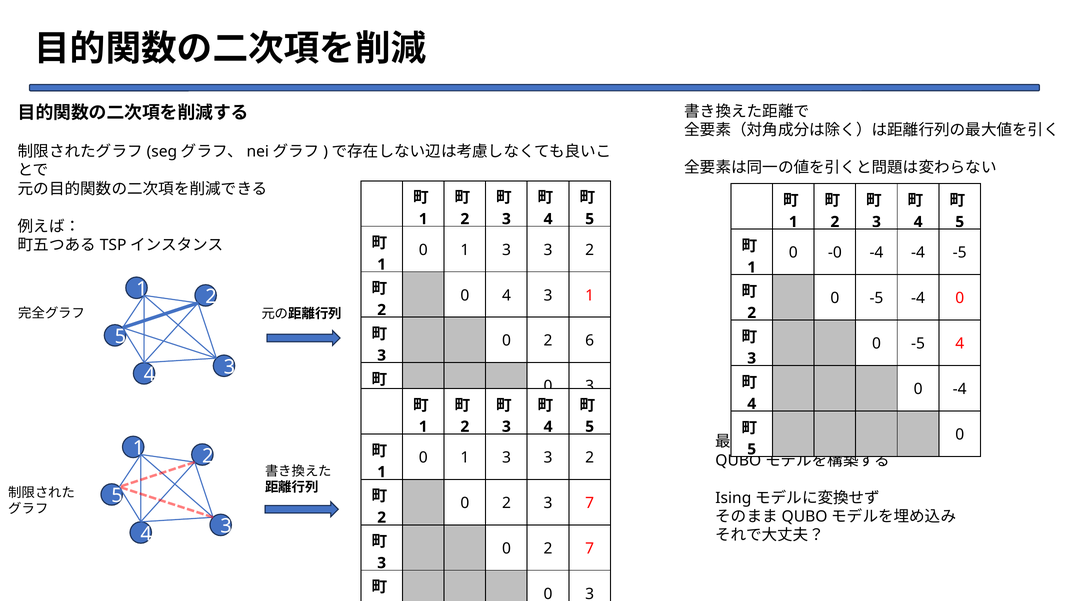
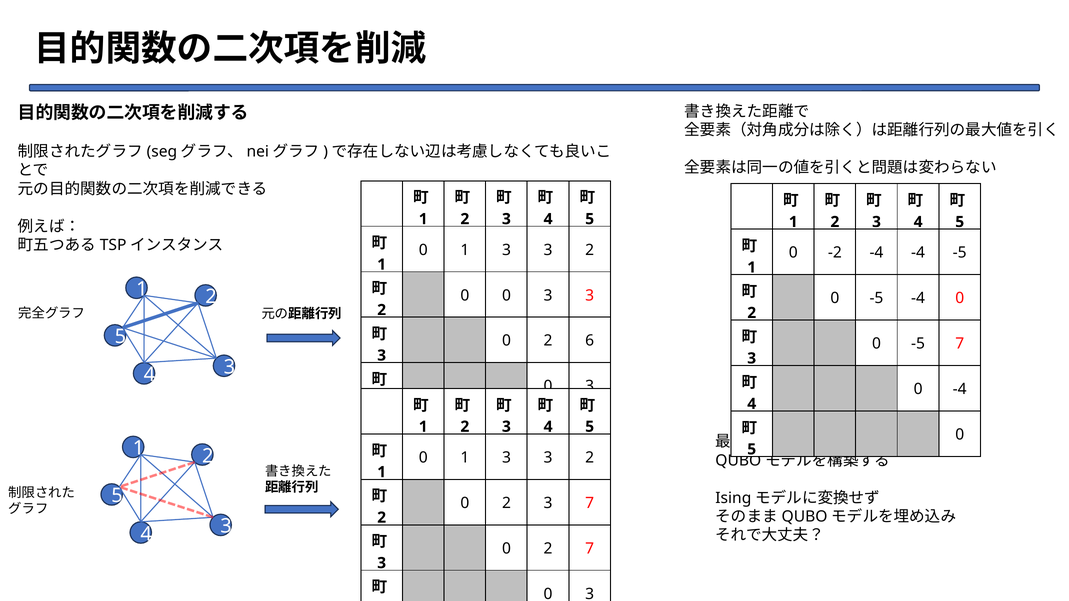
-0: -0 -> -2 (835, 253)
0 4: 4 -> 0 (506, 296)
1: 1 -> 3 (590, 296)
-5 4: 4 -> 7 (960, 344)
